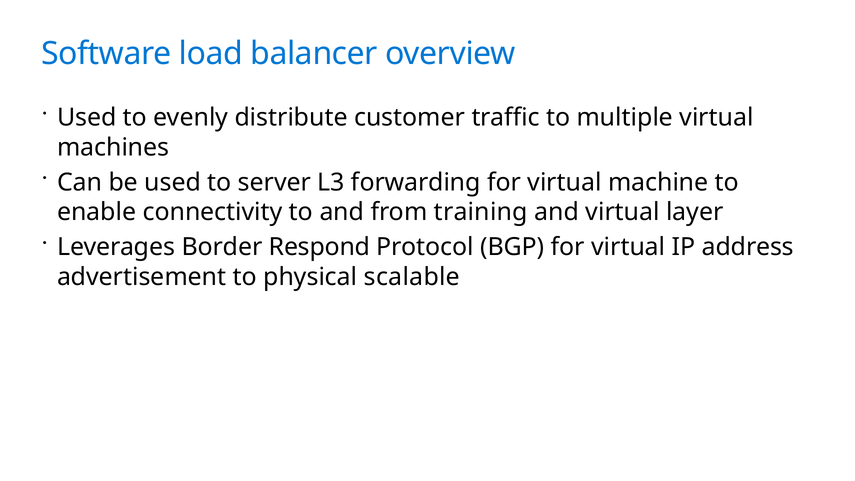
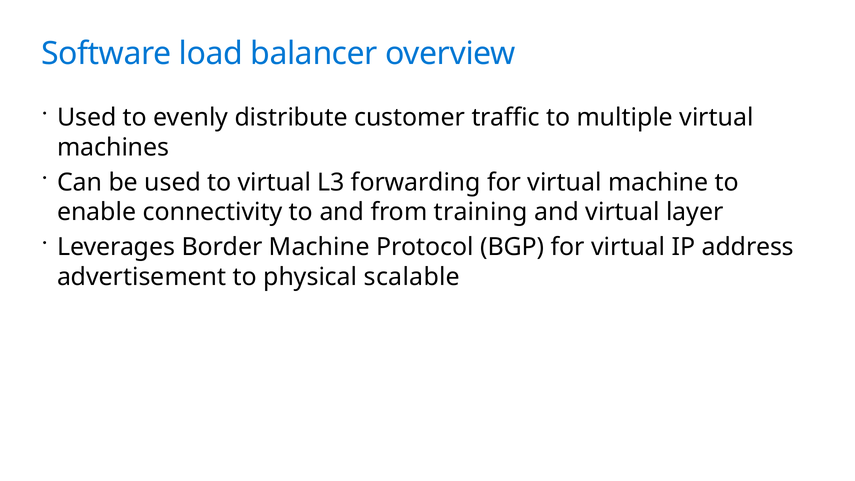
to server: server -> virtual (274, 182)
Border Respond: Respond -> Machine (319, 247)
